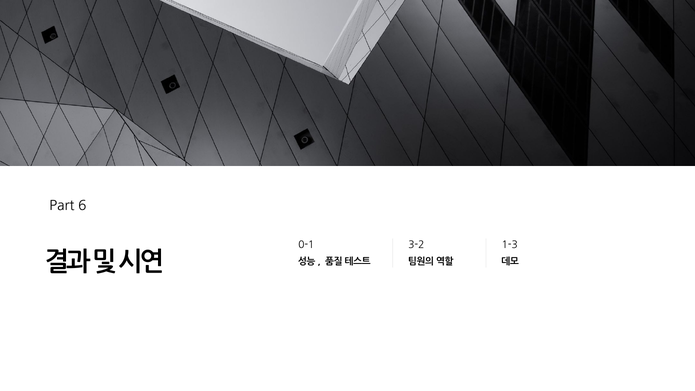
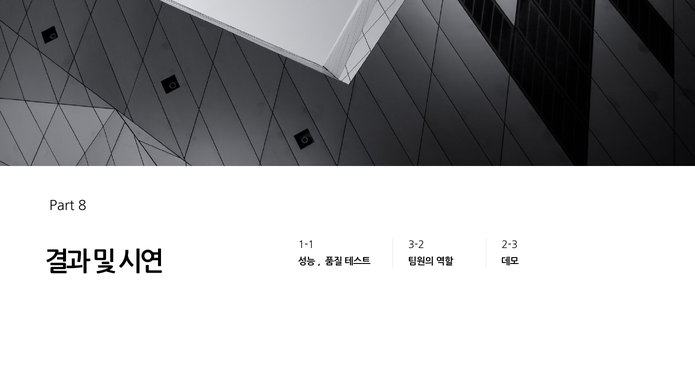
6: 6 -> 8 (82, 206)
0-1: 0-1 -> 1-1 (306, 245)
1-3: 1-3 -> 2-3 (510, 245)
